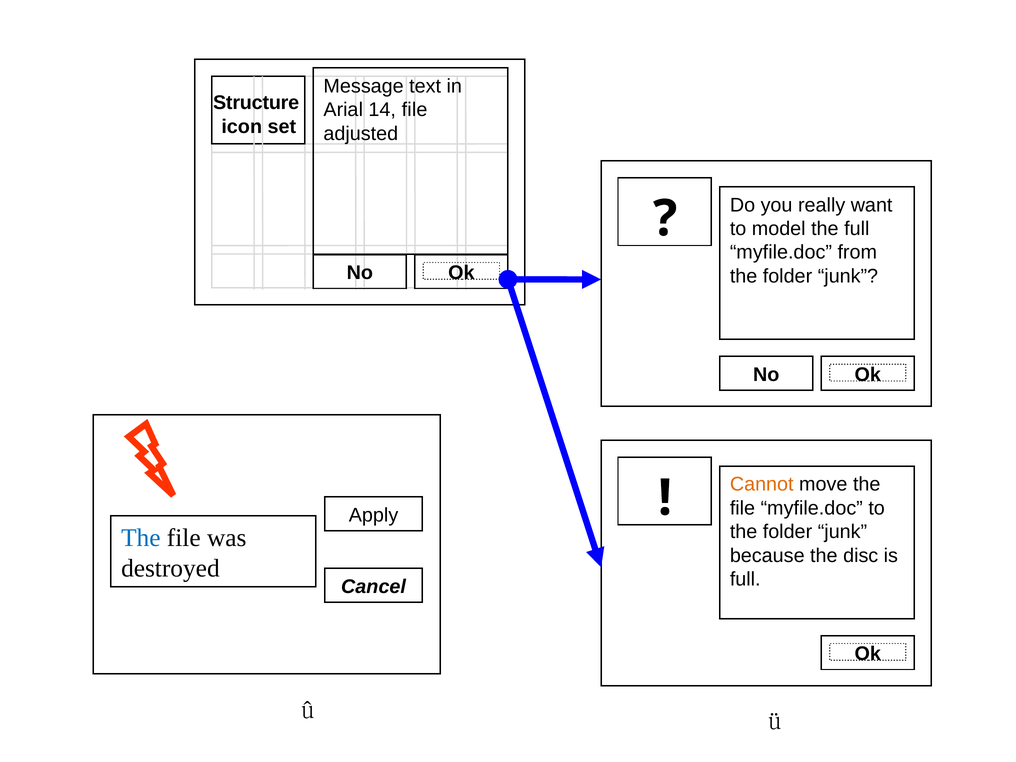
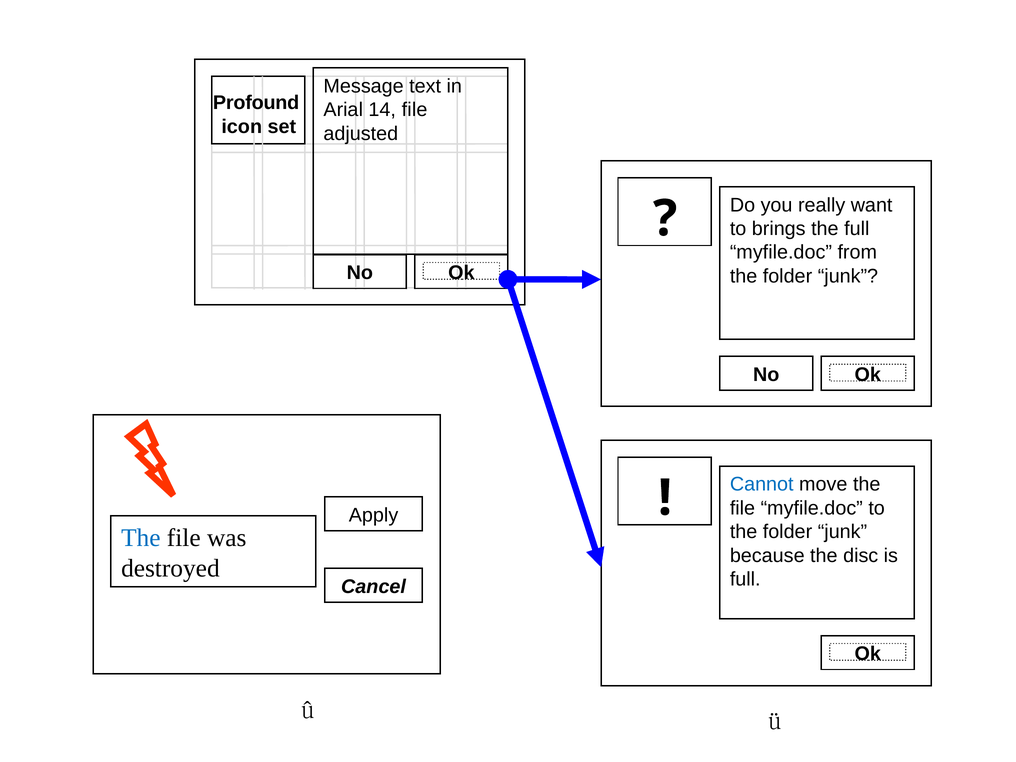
Structure: Structure -> Profound (256, 103)
model: model -> brings (779, 229)
Cannot colour: orange -> blue (762, 484)
